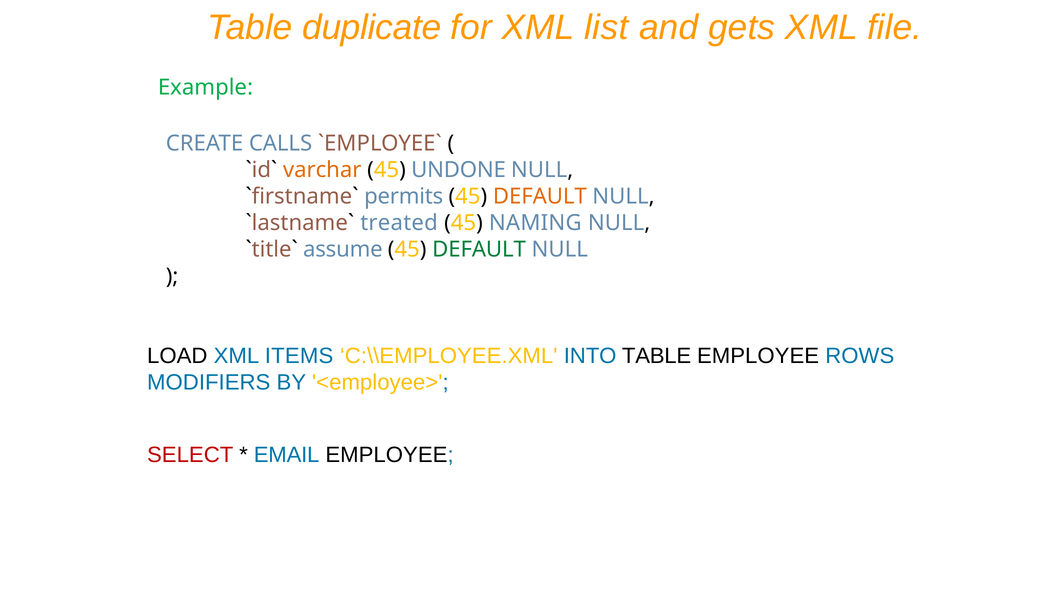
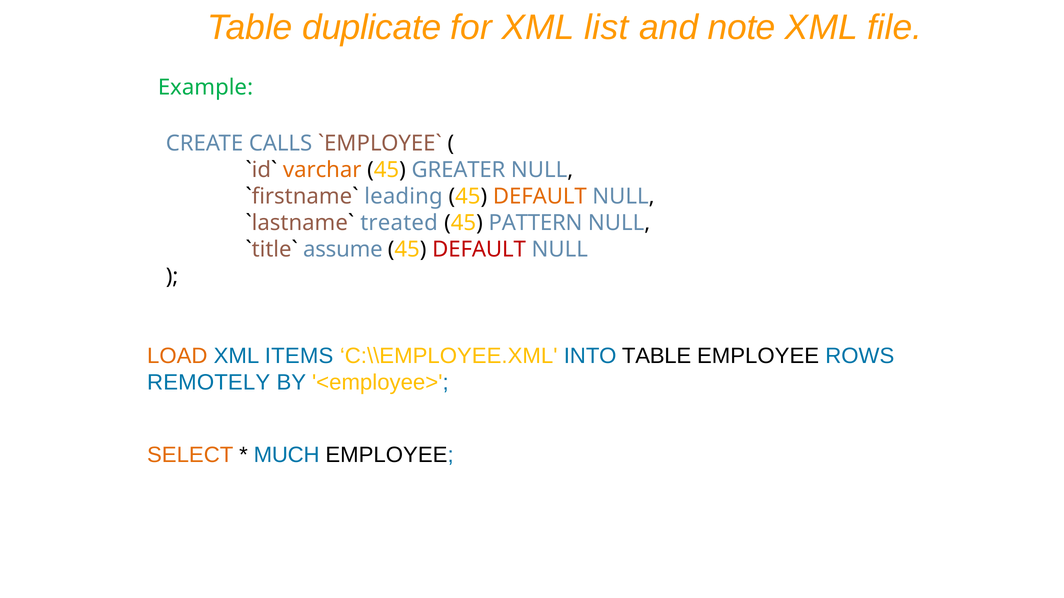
gets: gets -> note (742, 28)
UNDONE: UNDONE -> GREATER (458, 170)
permits: permits -> leading (403, 197)
NAMING: NAMING -> PATTERN (536, 223)
DEFAULT colour: green -> red (479, 250)
LOAD colour: black -> orange (177, 356)
MODIFIERS: MODIFIERS -> REMOTELY (209, 383)
SELECT colour: red -> orange (190, 455)
EMAIL: EMAIL -> MUCH (287, 455)
